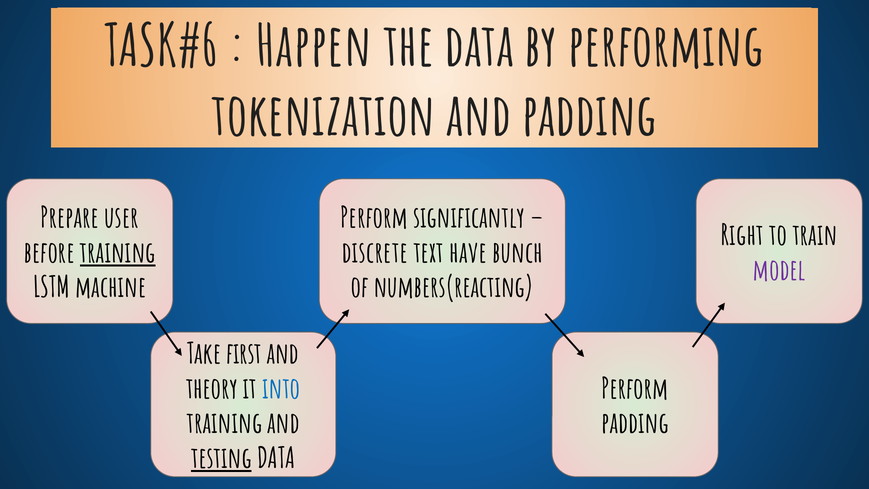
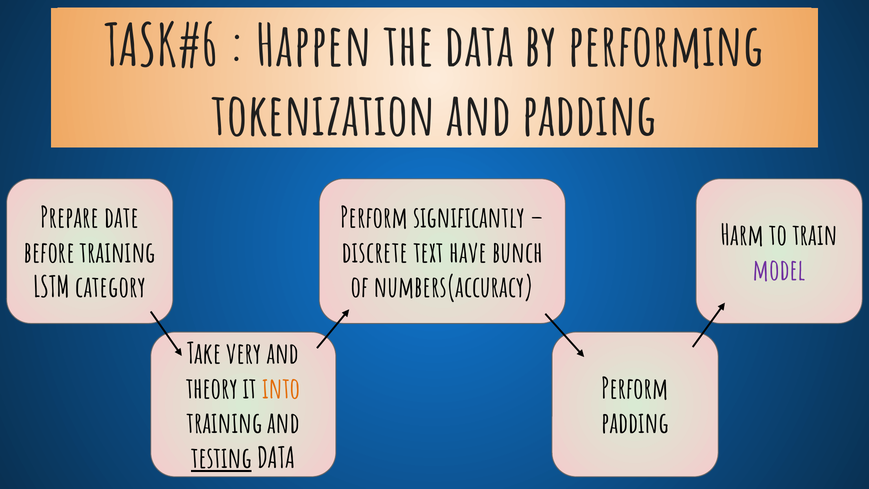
user: user -> date (122, 218)
Right: Right -> Harm (742, 236)
training underline: present -> none (118, 253)
machine: machine -> category (111, 288)
numbers(reacting: numbers(reacting -> numbers(accuracy (454, 288)
first: first -> very (244, 354)
into colour: blue -> orange (281, 389)
